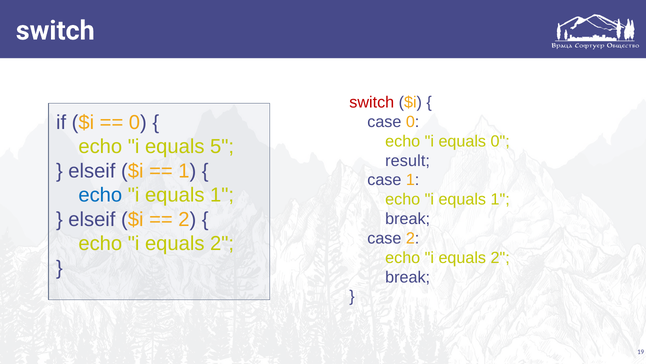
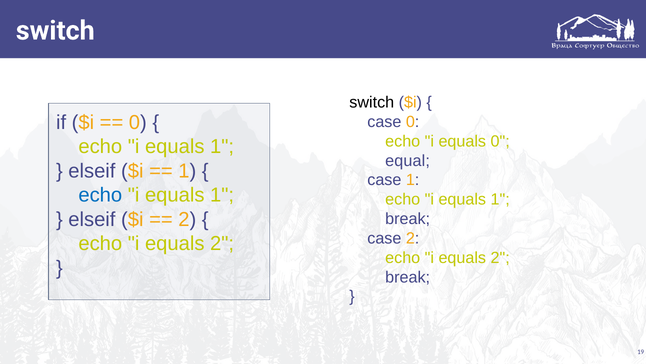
switch colour: red -> black (372, 102)
5: 5 -> 1 (222, 146)
result: result -> equal (408, 160)
